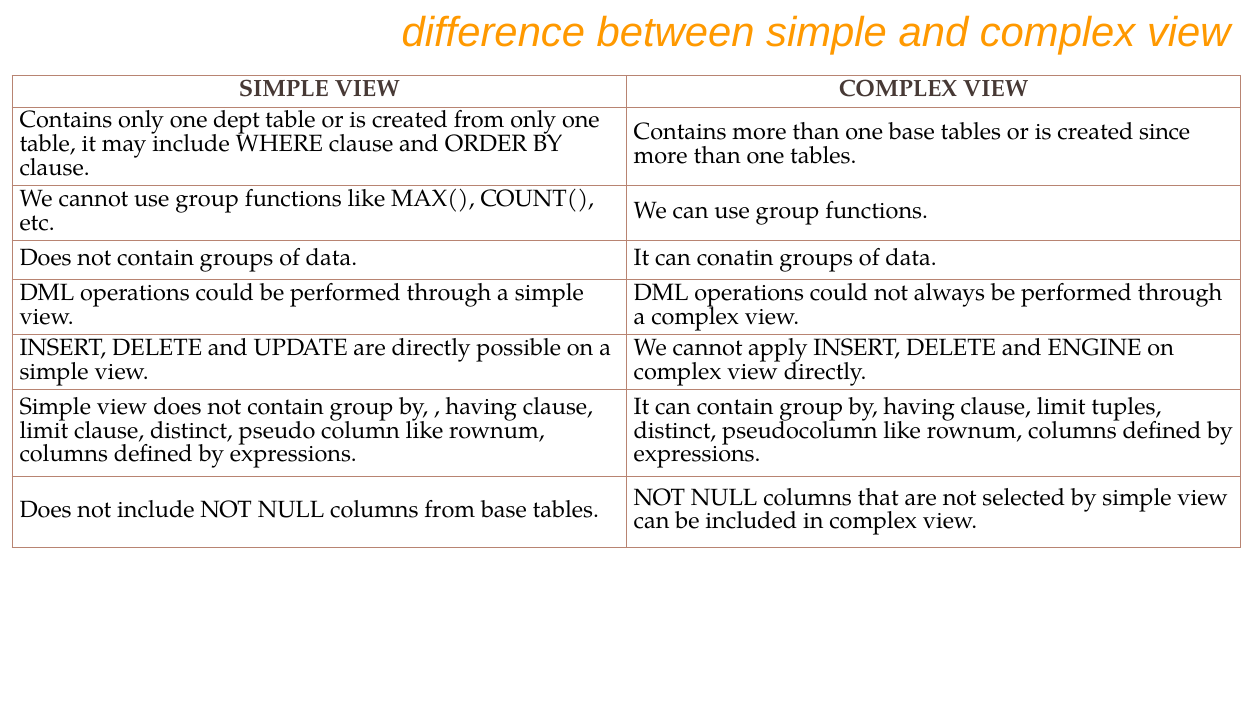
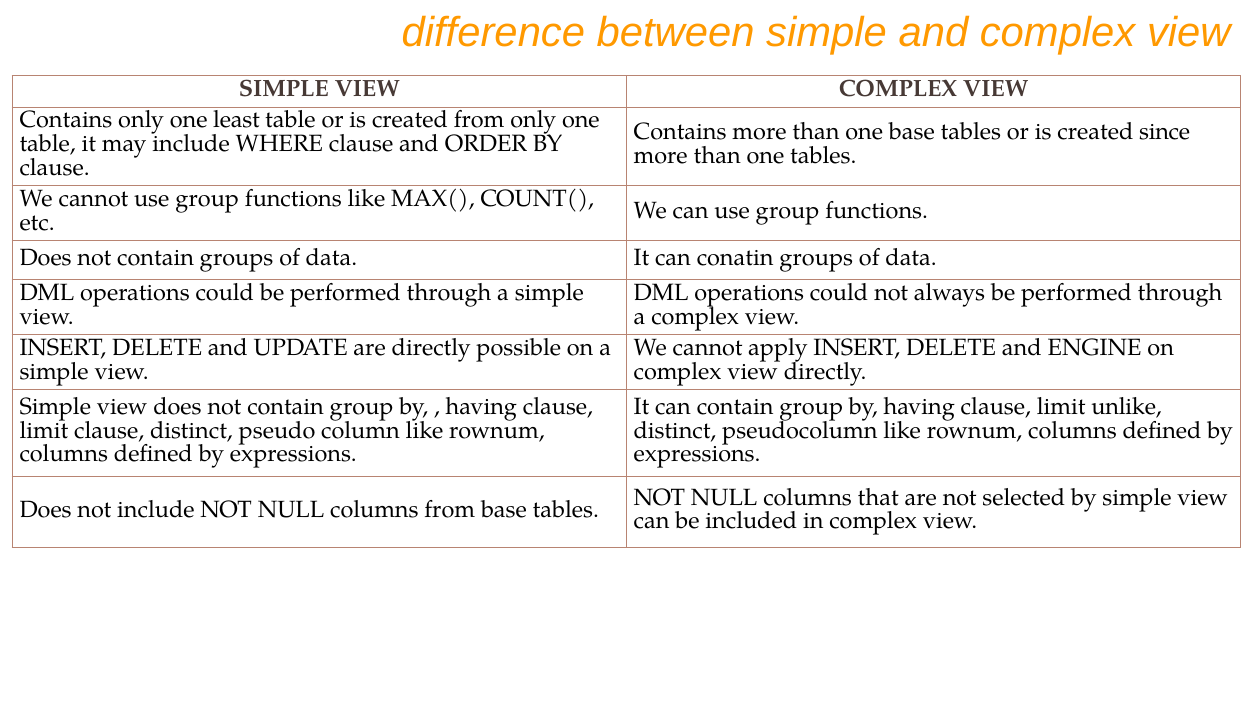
dept: dept -> least (236, 120)
tuples: tuples -> unlike (1127, 407)
